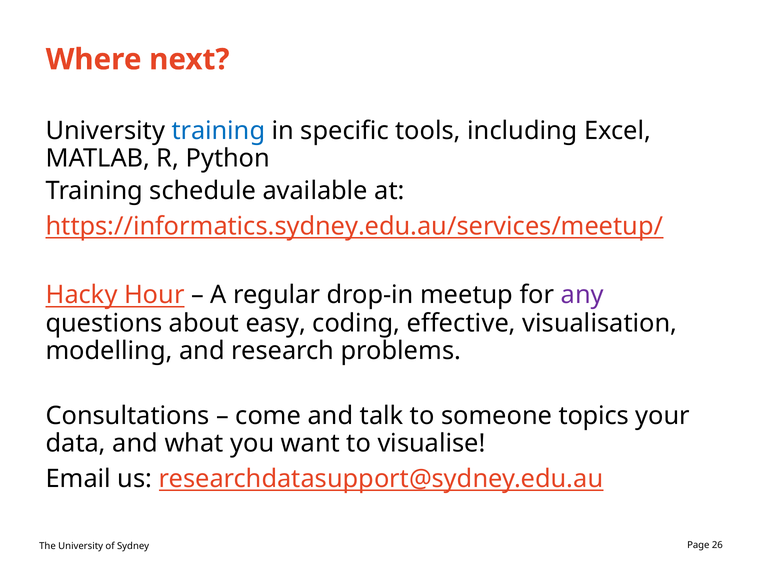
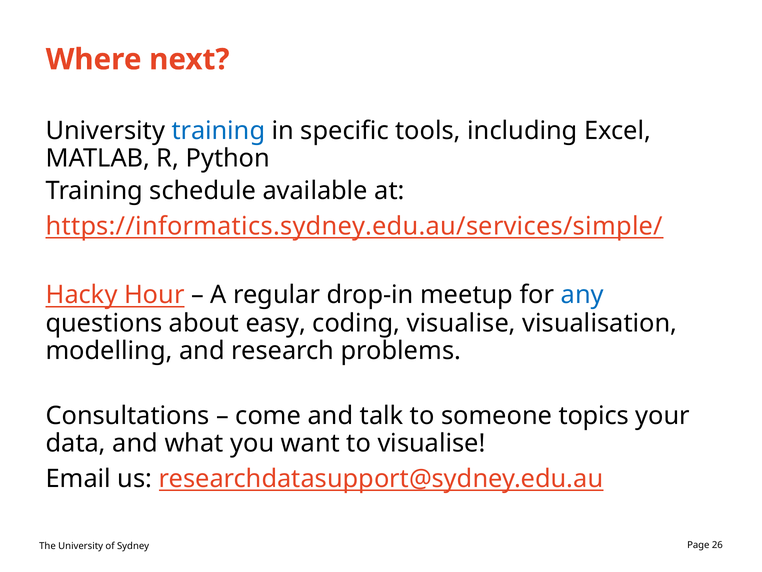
https://informatics.sydney.edu.au/services/meetup/: https://informatics.sydney.edu.au/services/meetup/ -> https://informatics.sydney.edu.au/services/simple/ (354, 226)
any colour: purple -> blue (582, 295)
coding effective: effective -> visualise (461, 323)
